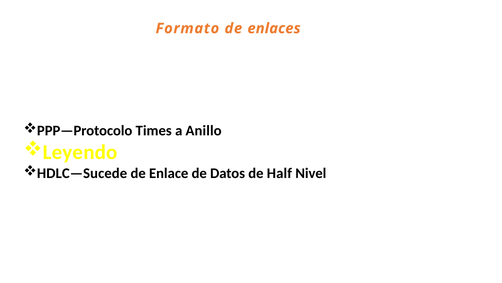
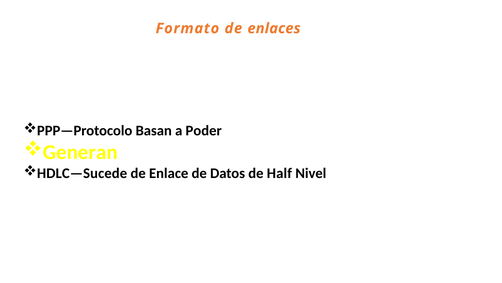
Times: Times -> Basan (154, 130)
Anillo: Anillo -> Poder (204, 130)
Leyendo: Leyendo -> Generan (80, 152)
